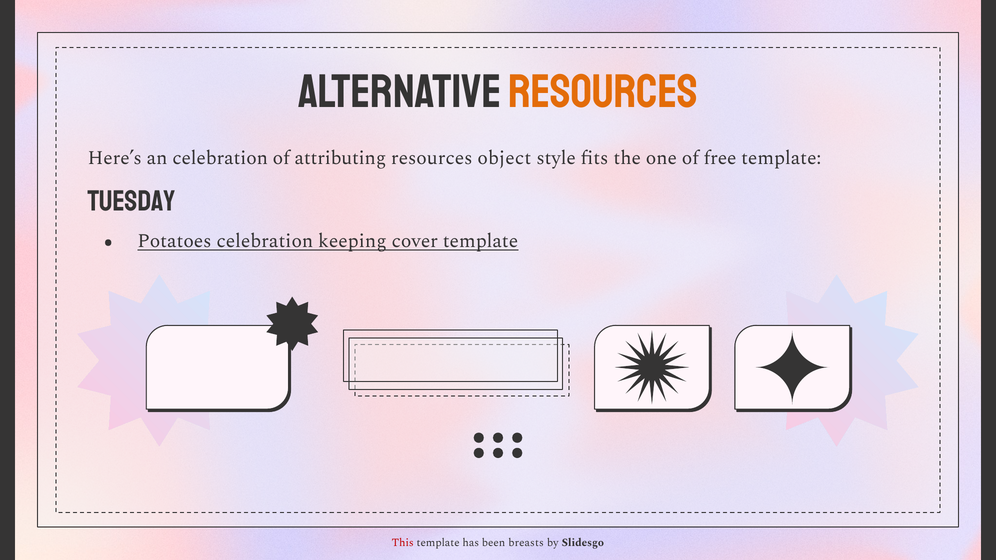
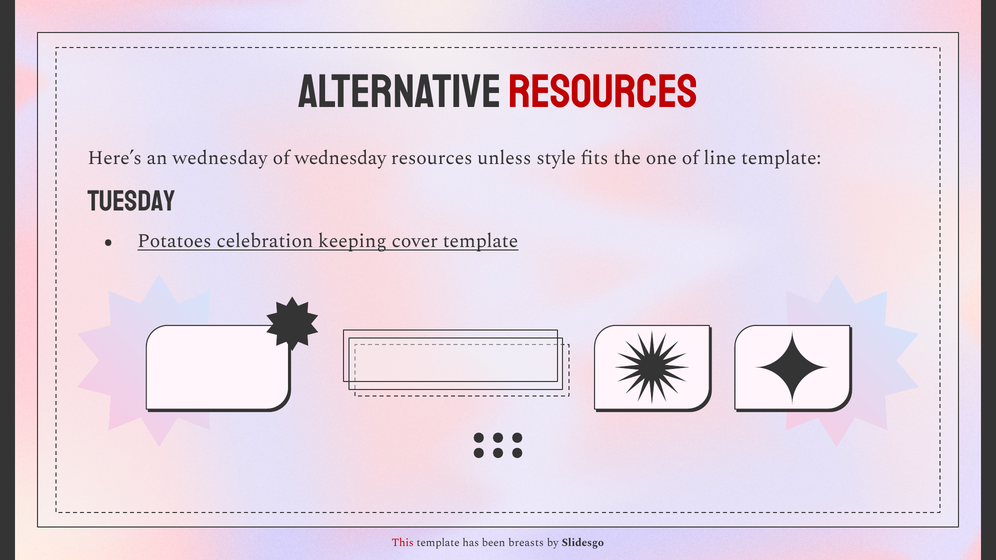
resources colour: orange -> red (603, 92)
an celebration: celebration -> wednesday (220, 158)
of attributing: attributing -> wednesday (340, 158)
object: object -> unless (504, 158)
free: free -> line (720, 158)
